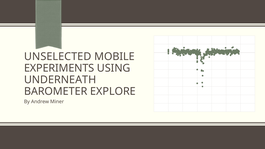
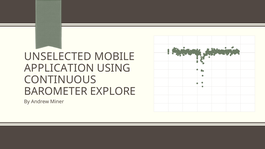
EXPERIMENTS: EXPERIMENTS -> APPLICATION (59, 68)
UNDERNEATH: UNDERNEATH -> CONTINUOUS (60, 80)
